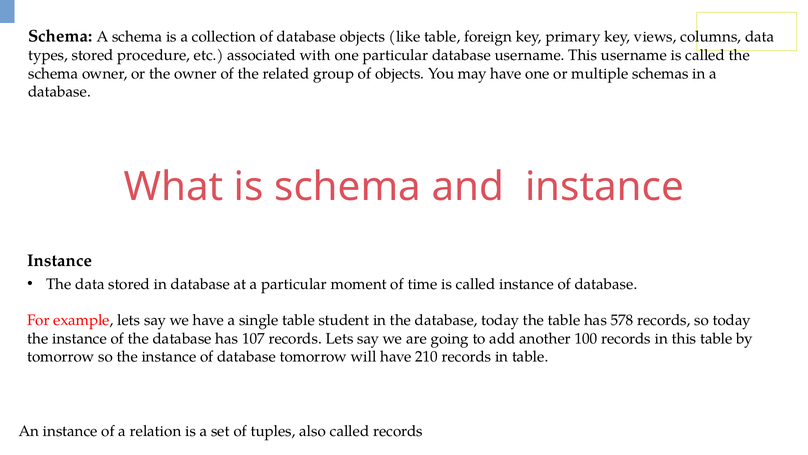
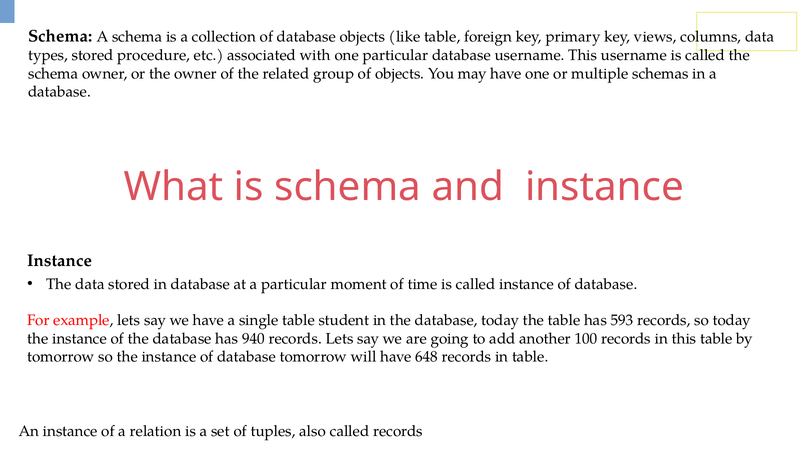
578: 578 -> 593 (622, 320)
107: 107 -> 940 (253, 338)
210: 210 -> 648 (427, 356)
